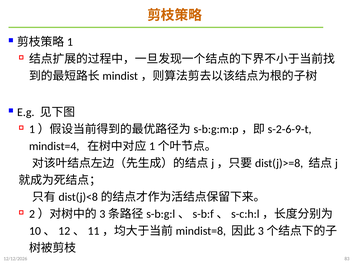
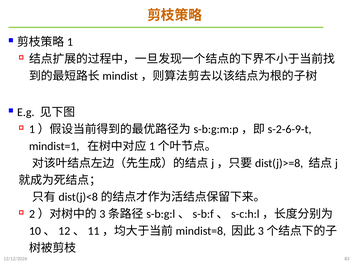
mindist=4: mindist=4 -> mindist=1 (54, 146)
